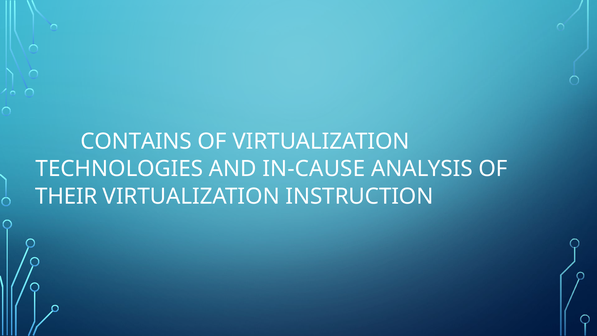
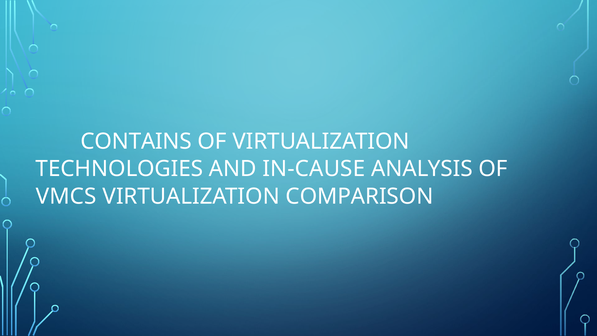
THEIR: THEIR -> VMCS (66, 196)
INSTRUCTION: INSTRUCTION -> COMPARISON (359, 196)
